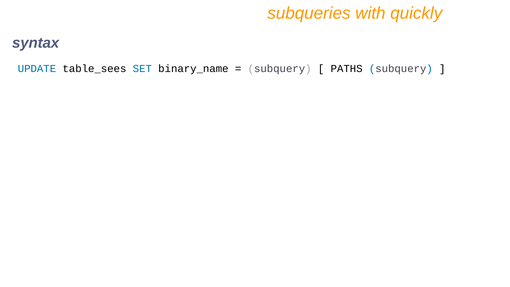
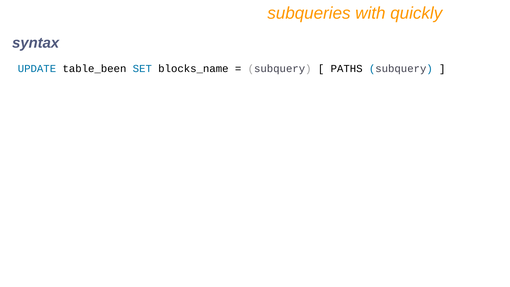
table_sees: table_sees -> table_been (94, 69)
binary_name: binary_name -> blocks_name (193, 69)
